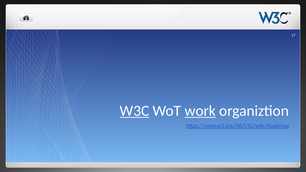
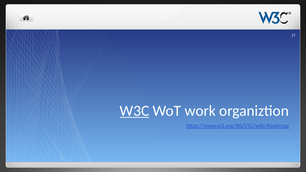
work underline: present -> none (200, 111)
